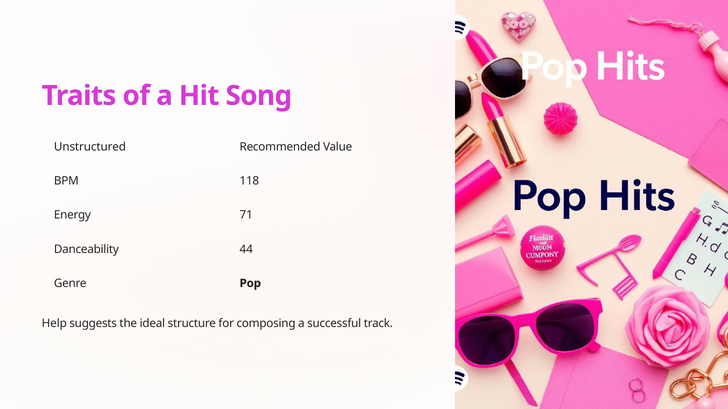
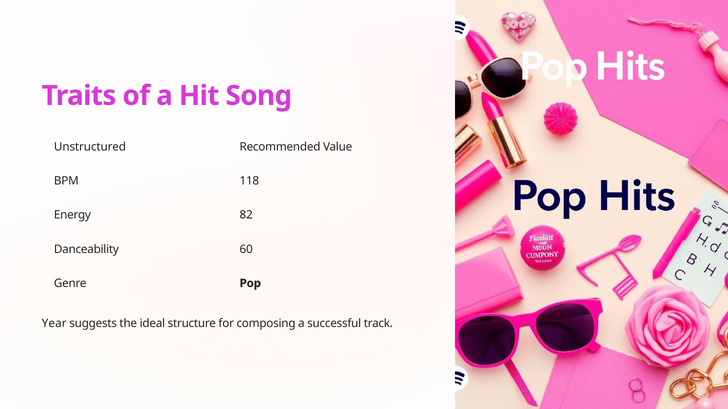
71: 71 -> 82 (246, 215)
44: 44 -> 60 (246, 249)
Help: Help -> Year (54, 324)
